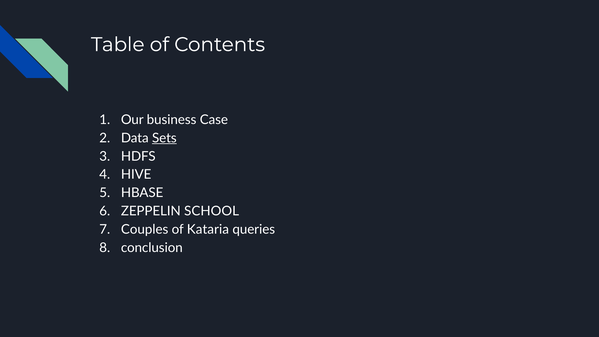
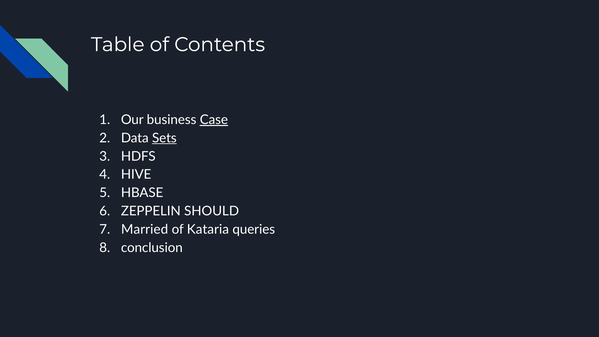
Case underline: none -> present (214, 120)
SCHOOL: SCHOOL -> SHOULD (212, 211)
Couples: Couples -> Married (145, 229)
